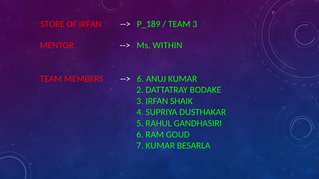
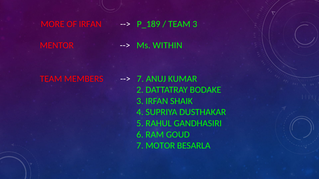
STORE: STORE -> MORE (53, 24)
6: 6 -> 7 (140, 79)
7 KUMAR: KUMAR -> MOTOR (160, 146)
